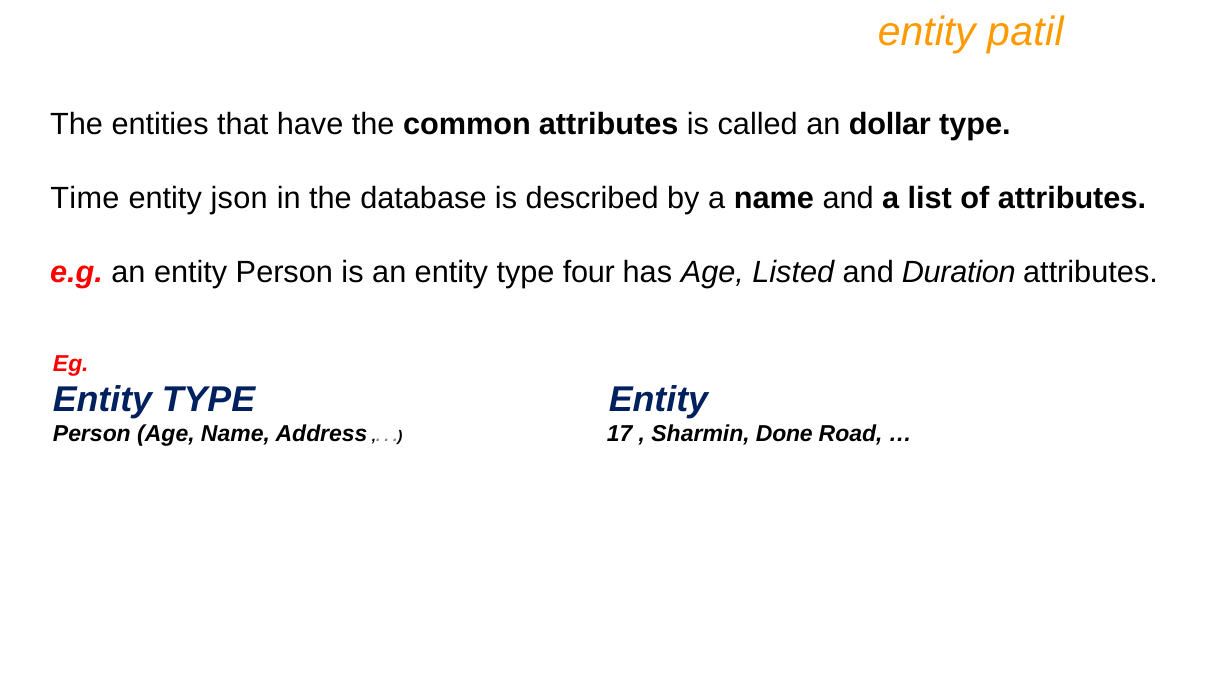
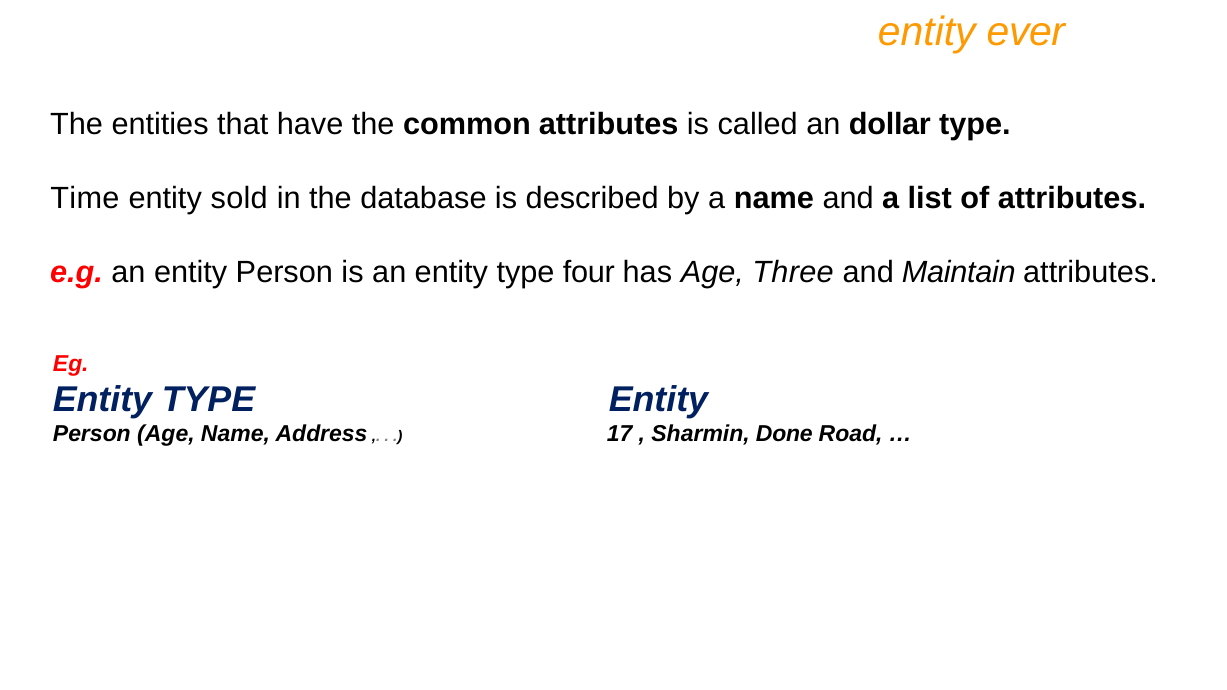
patil: patil -> ever (1026, 32)
json: json -> sold (239, 198)
Listed: Listed -> Three (793, 272)
Duration: Duration -> Maintain (959, 272)
